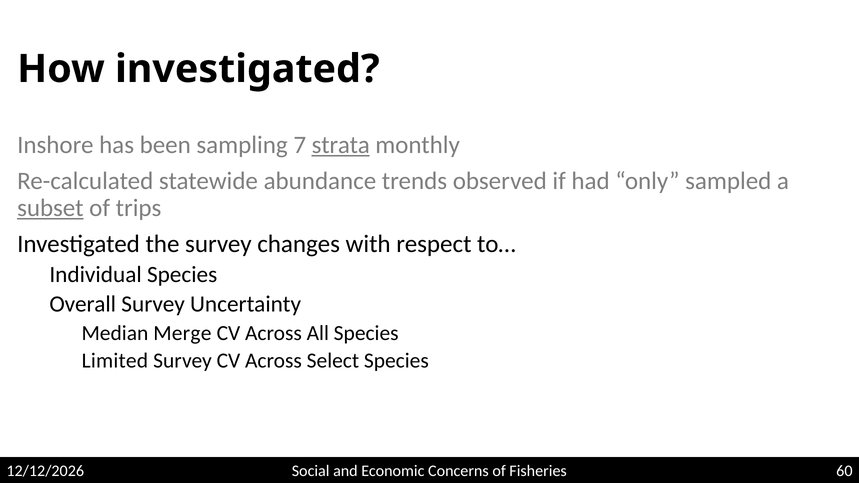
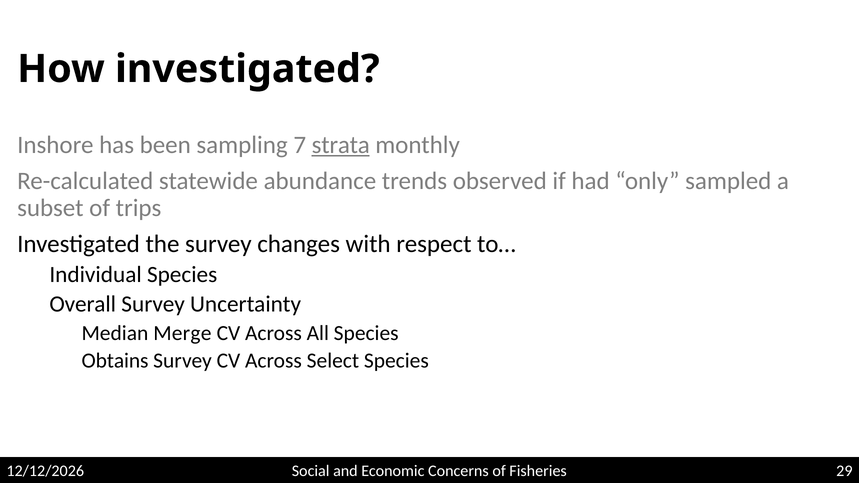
subset underline: present -> none (50, 208)
Limited: Limited -> Obtains (115, 361)
60: 60 -> 29 (844, 471)
